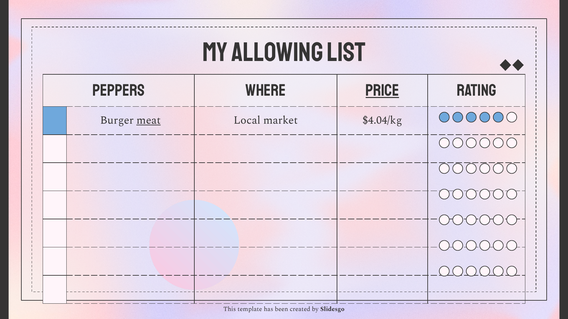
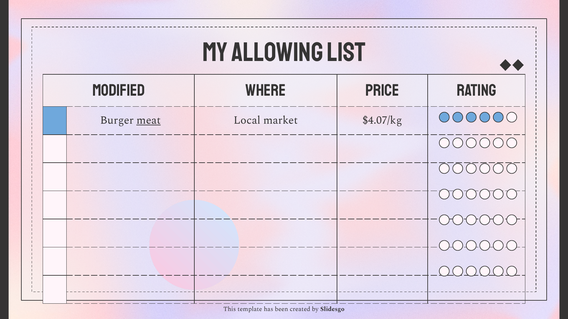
PEPPERS: PEPPERS -> MODIFIED (119, 90)
PRICE underline: present -> none (382, 90)
$4.04/kg: $4.04/kg -> $4.07/kg (382, 120)
